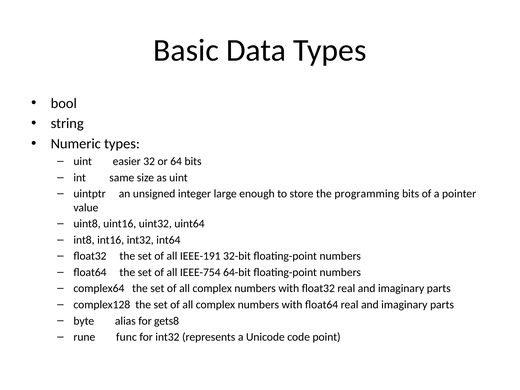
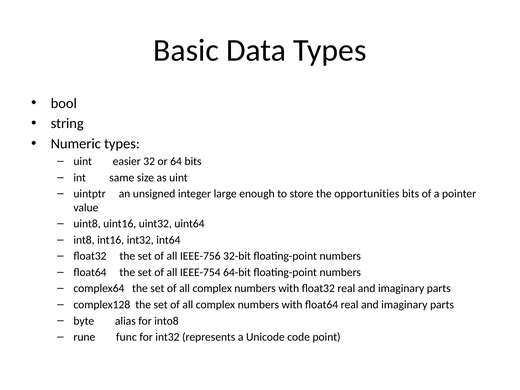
programming: programming -> opportunities (367, 194)
IEEE-191: IEEE-191 -> IEEE-756 (200, 256)
gets8: gets8 -> into8 (166, 321)
